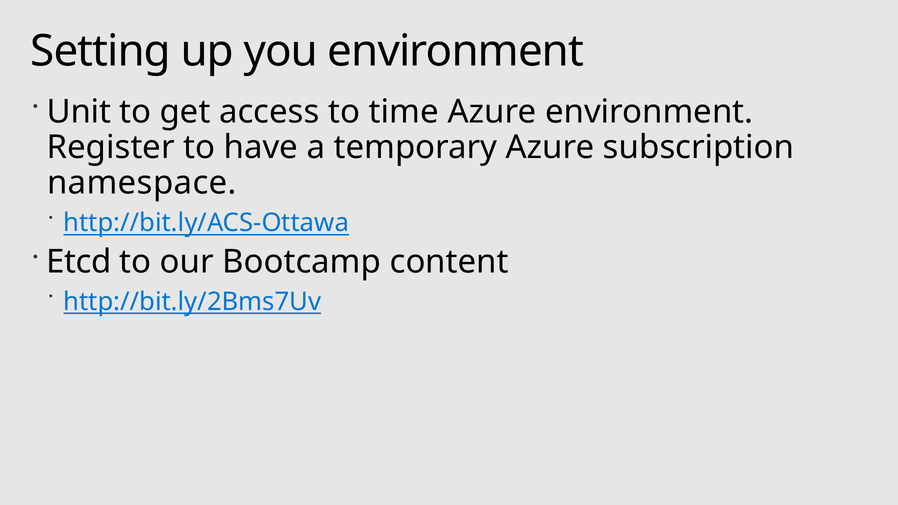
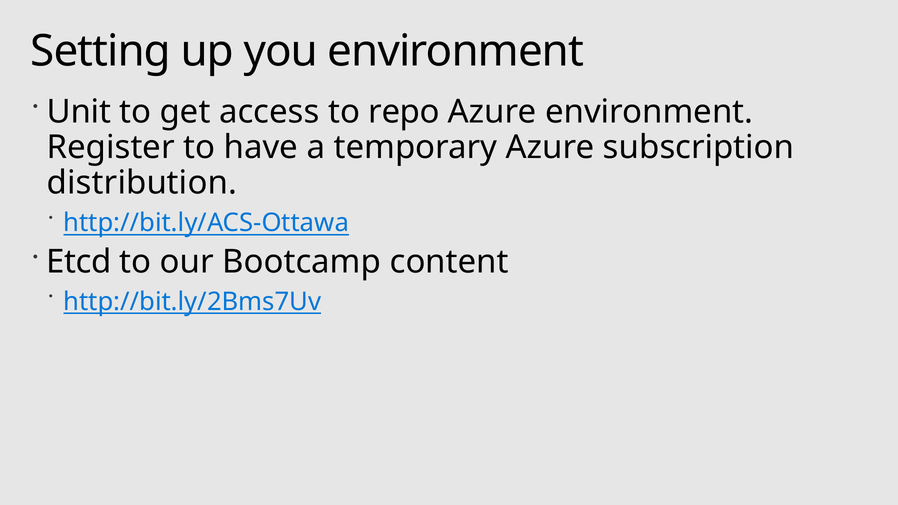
time: time -> repo (404, 112)
namespace: namespace -> distribution (142, 183)
